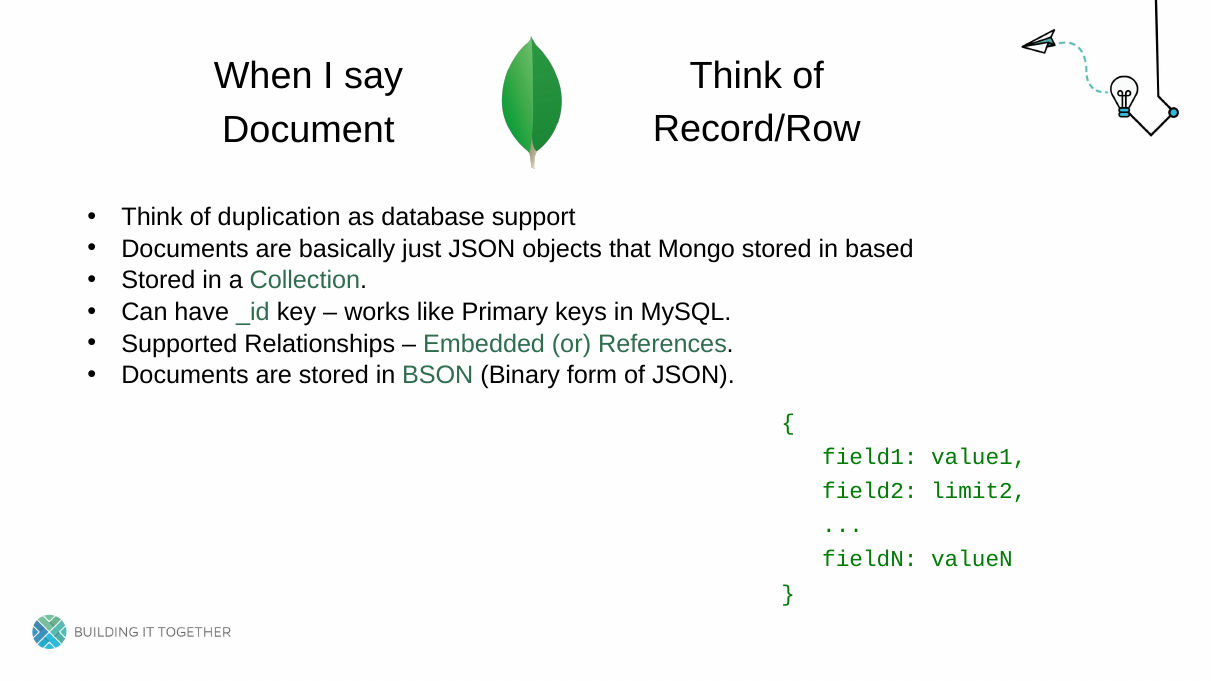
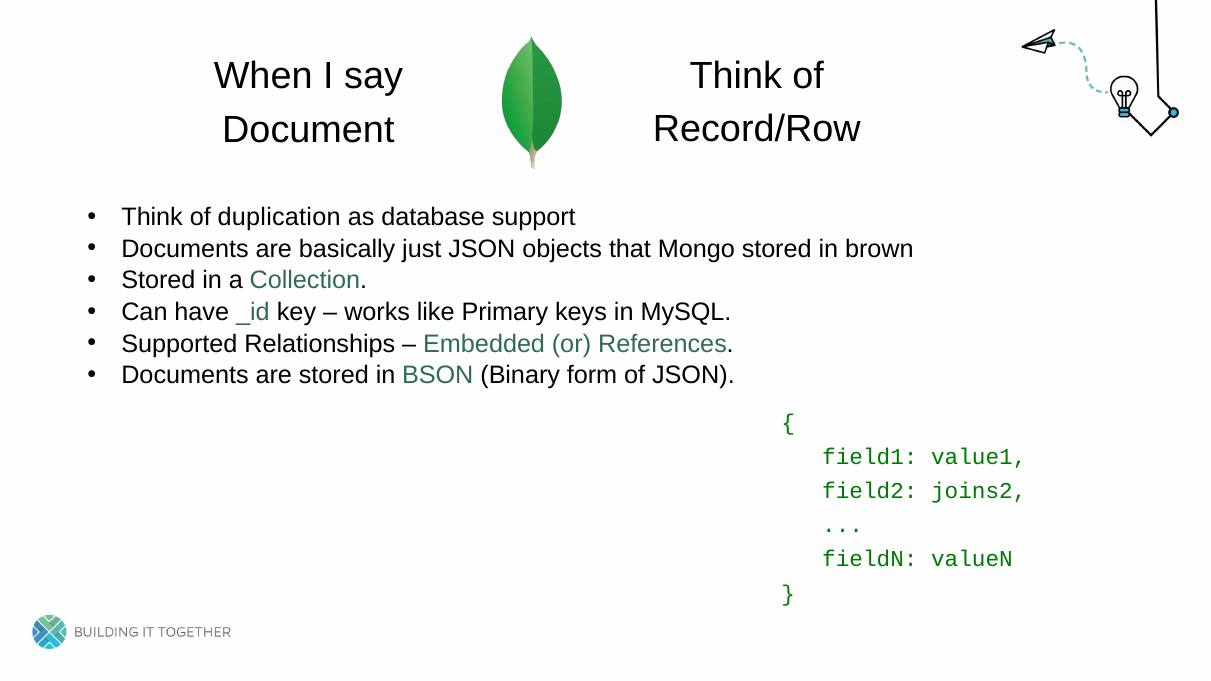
based: based -> brown (879, 249)
limit2: limit2 -> joins2 (979, 491)
